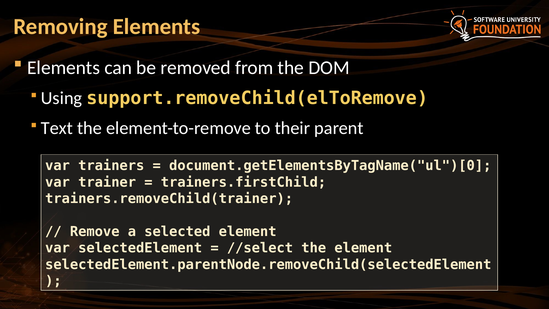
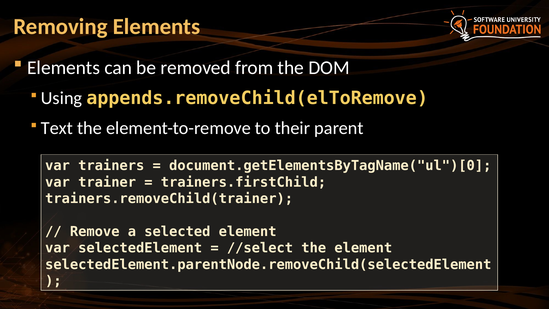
support.removeChild(elToRemove: support.removeChild(elToRemove -> appends.removeChild(elToRemove (257, 98)
